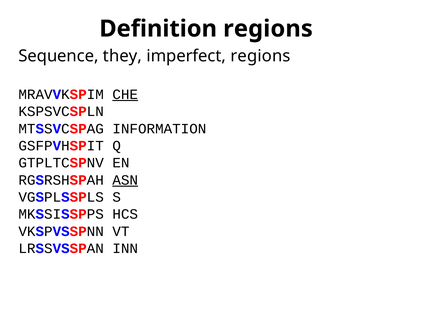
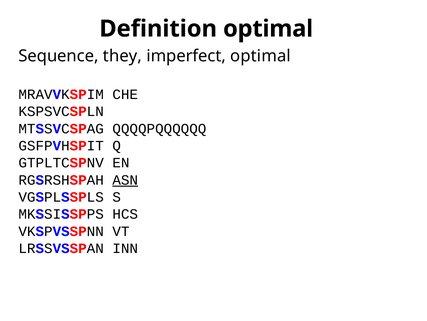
Definition regions: regions -> optimal (268, 29)
imperfect regions: regions -> optimal (261, 56)
CHE underline: present -> none (125, 94)
INFORMATION: INFORMATION -> QQQQPQQQQQQ (159, 128)
